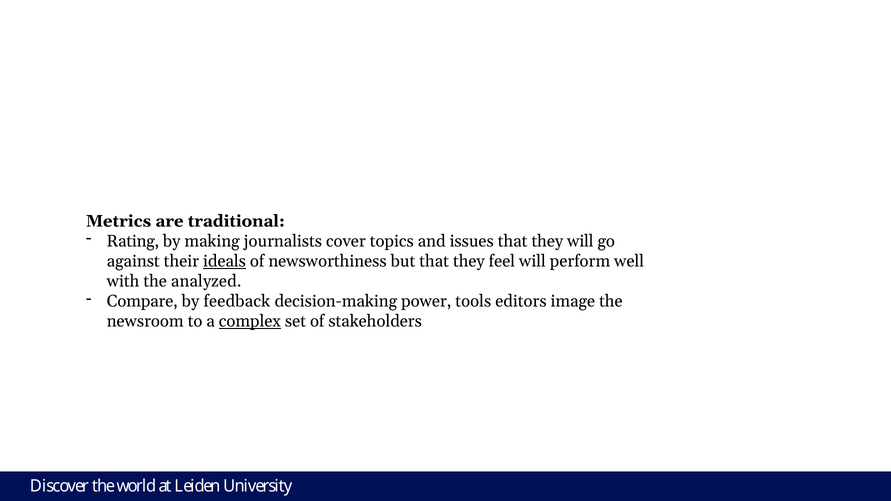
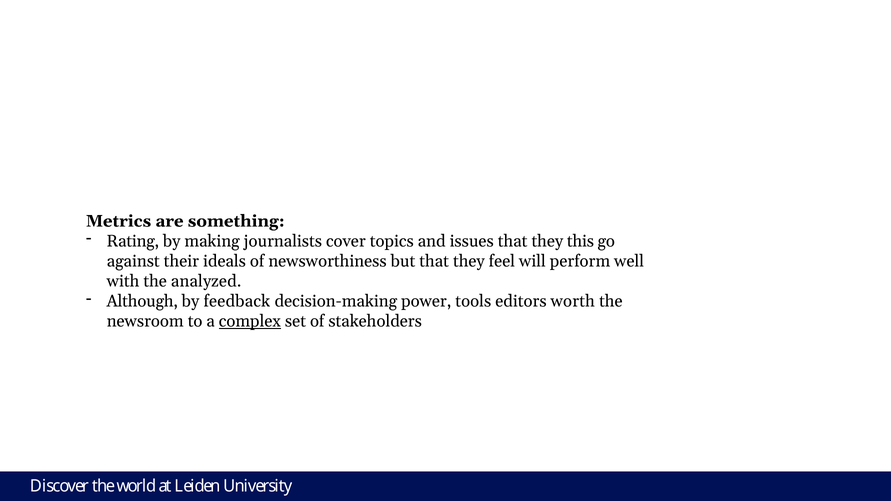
traditional: traditional -> something (236, 221)
they will: will -> this (580, 241)
ideals underline: present -> none (224, 261)
Compare: Compare -> Although (142, 301)
image: image -> worth (573, 301)
